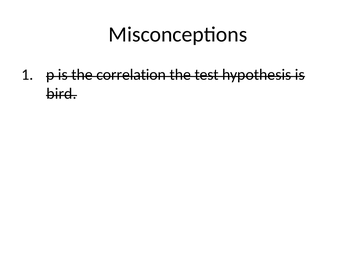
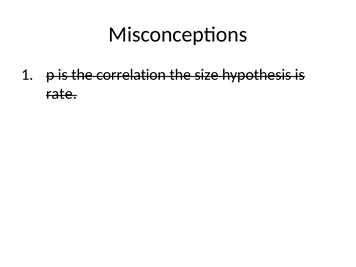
test: test -> size (207, 75)
bird: bird -> rate (61, 94)
